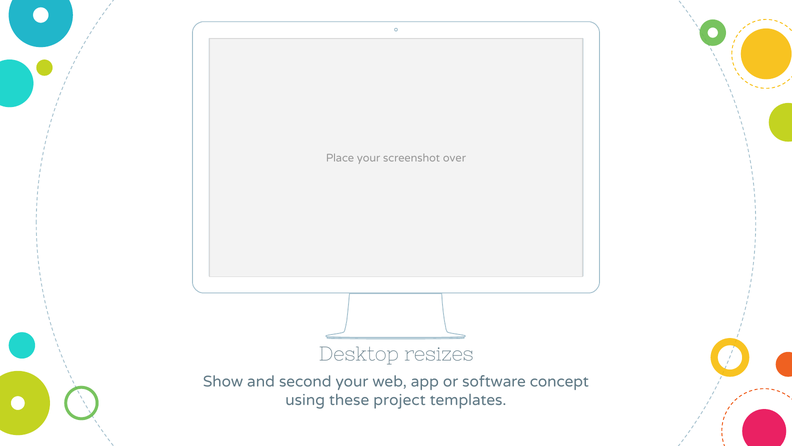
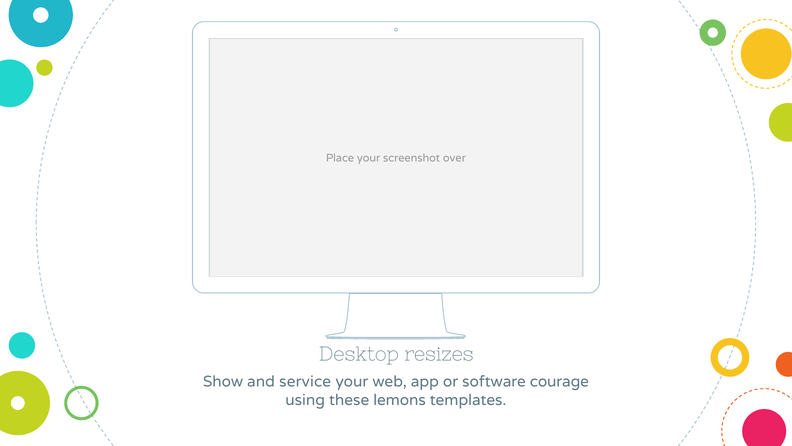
second: second -> service (305, 381)
concept: concept -> courage (559, 381)
project: project -> lemons (400, 400)
